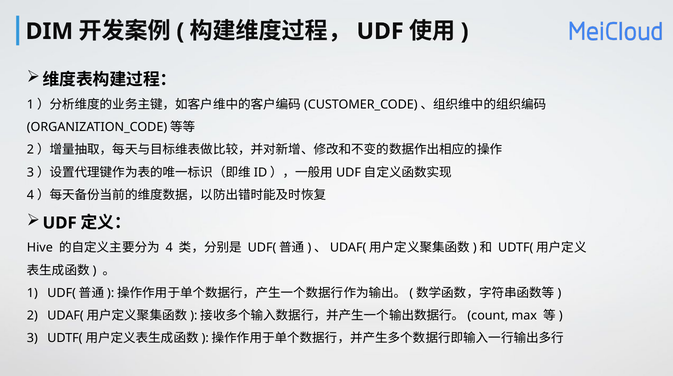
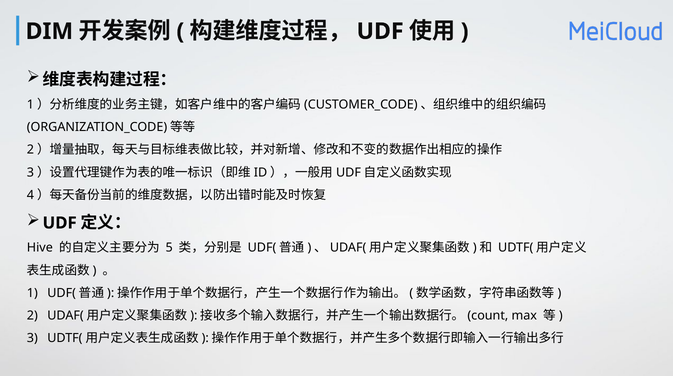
4: 4 -> 5 (169, 248)
